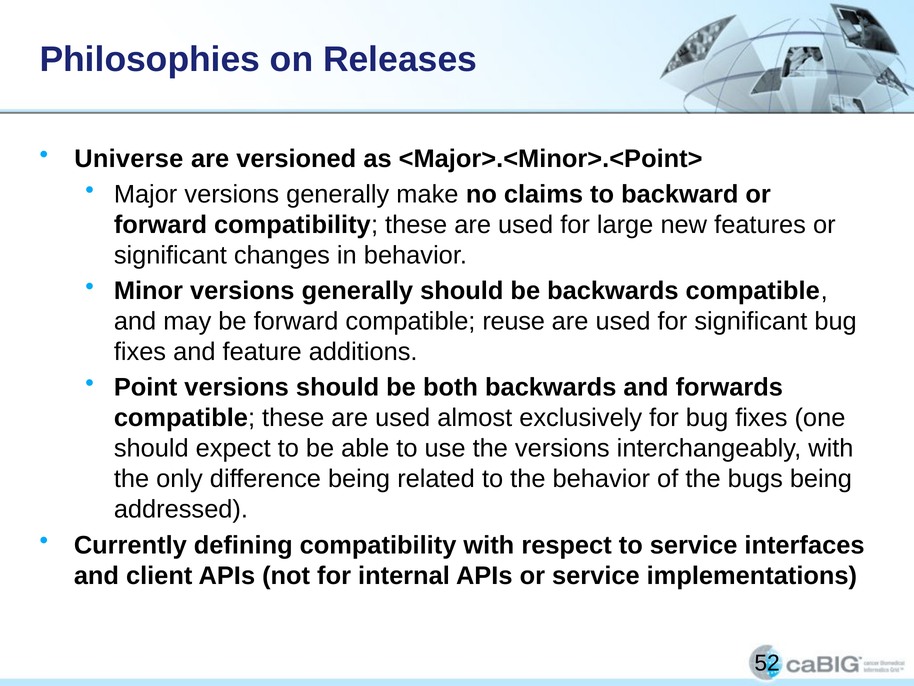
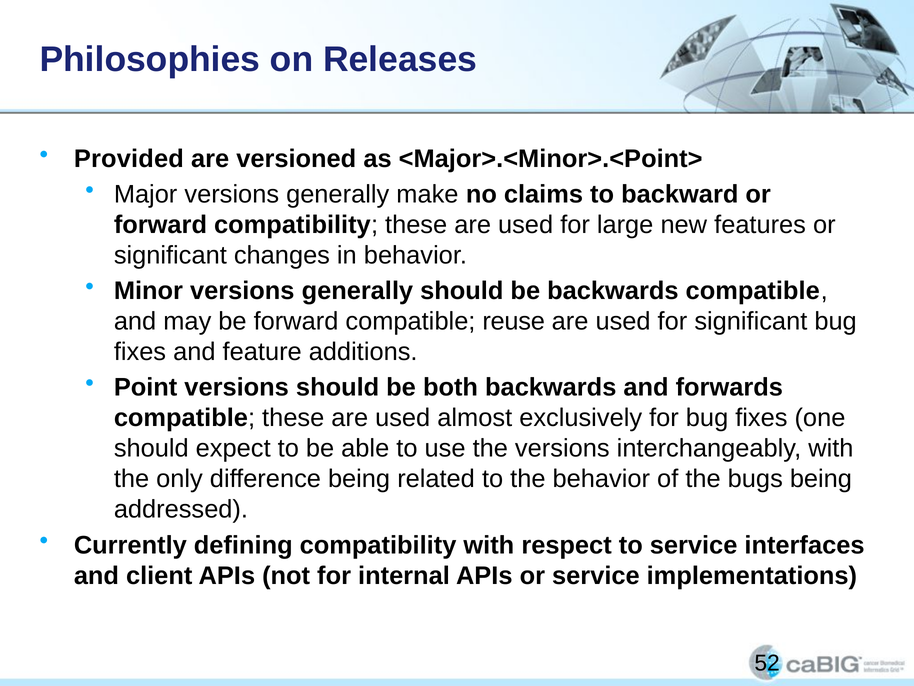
Universe: Universe -> Provided (129, 159)
